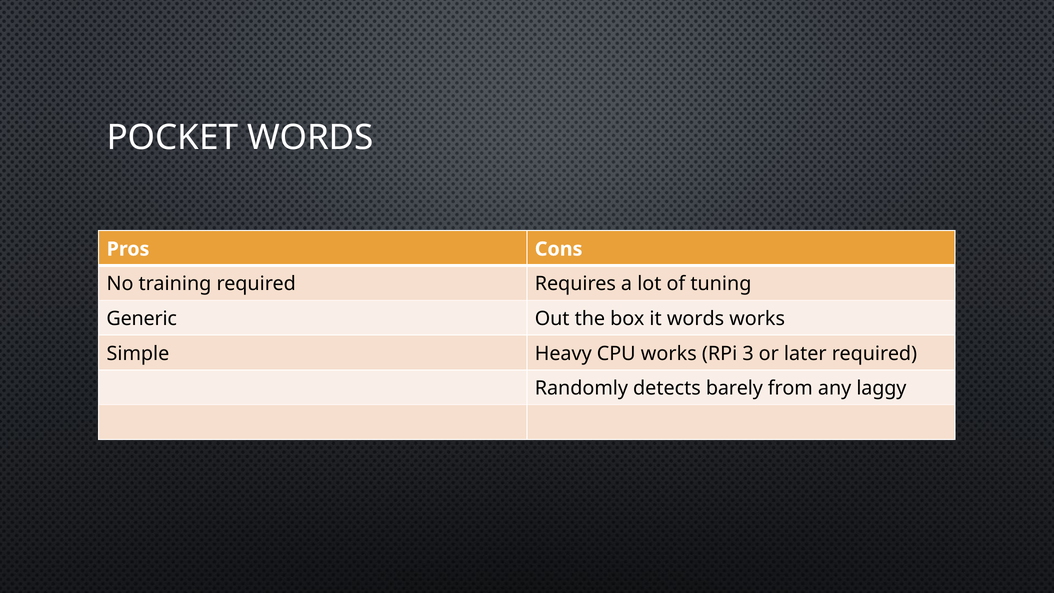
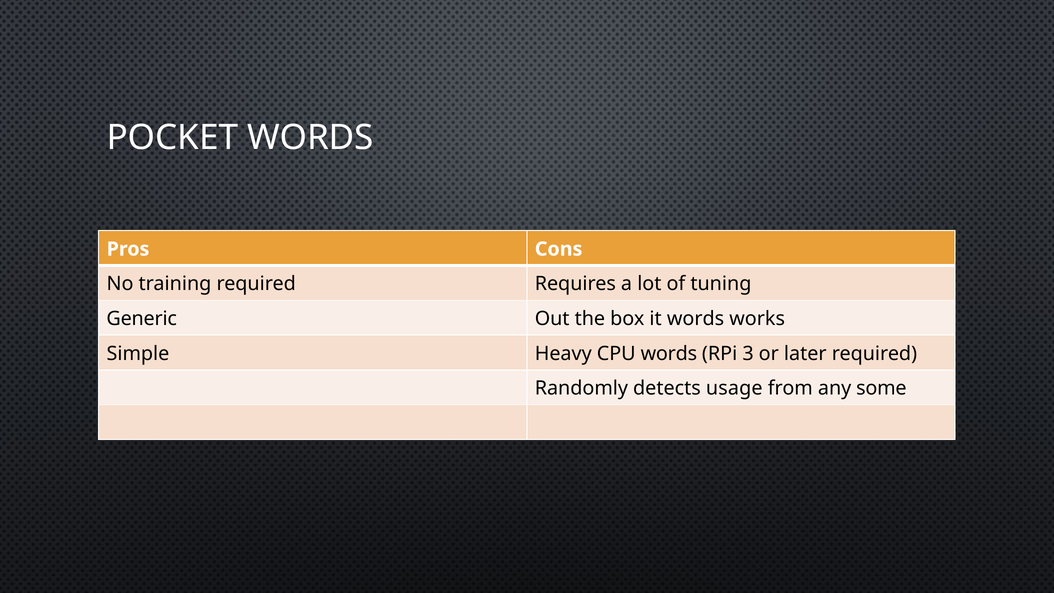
CPU works: works -> words (669, 354)
barely: barely -> usage (734, 388)
laggy: laggy -> some (881, 388)
